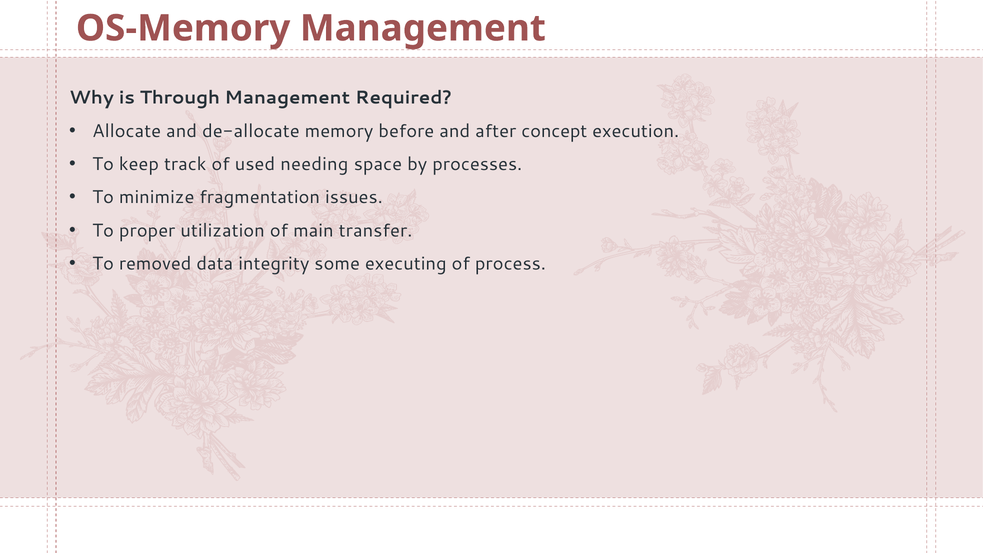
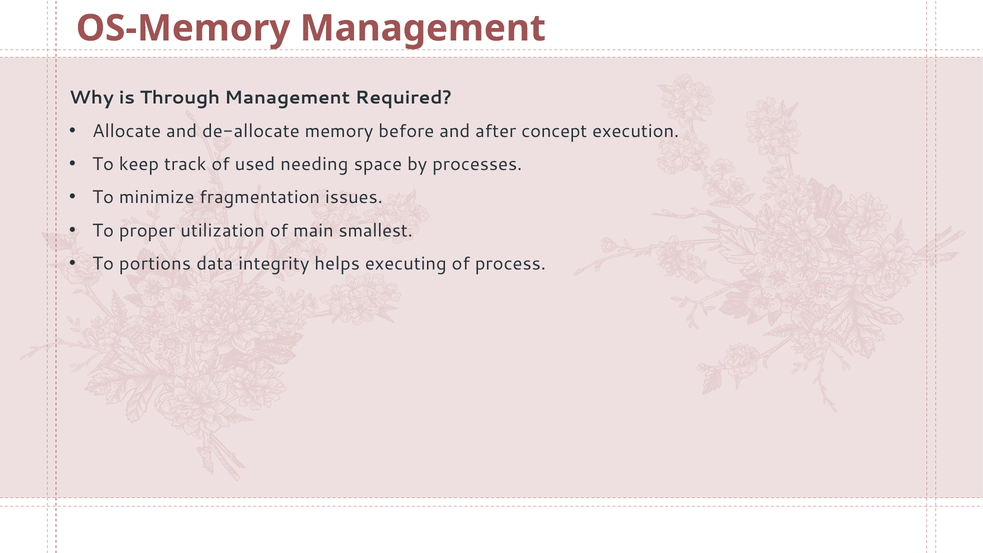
transfer: transfer -> smallest (376, 231)
removed: removed -> portions (155, 264)
some: some -> helps (337, 264)
